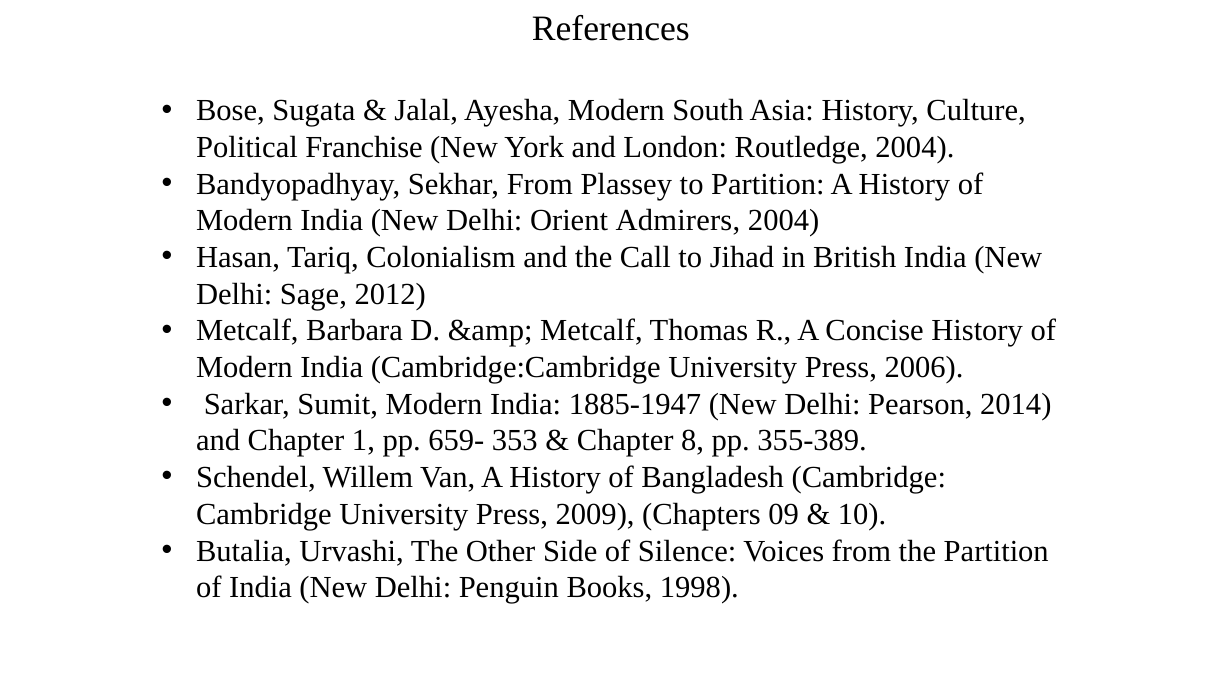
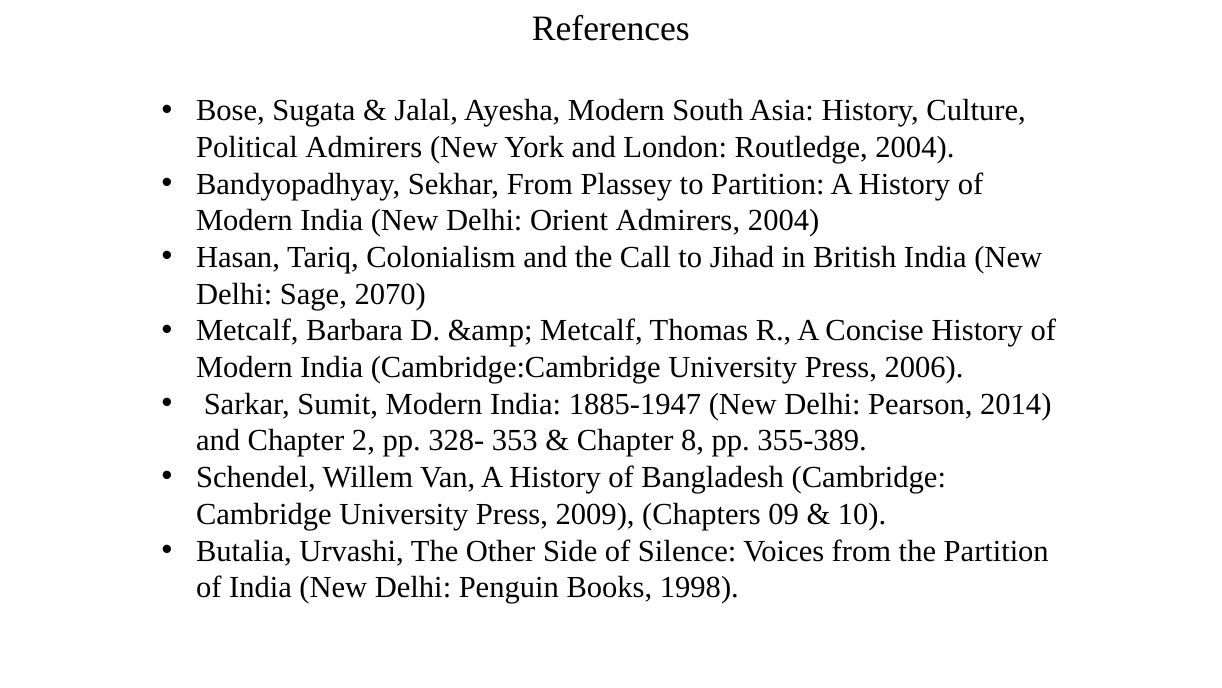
Political Franchise: Franchise -> Admirers (364, 147)
2012: 2012 -> 2070 (390, 294)
1: 1 -> 2 (363, 440)
659-: 659- -> 328- (456, 440)
